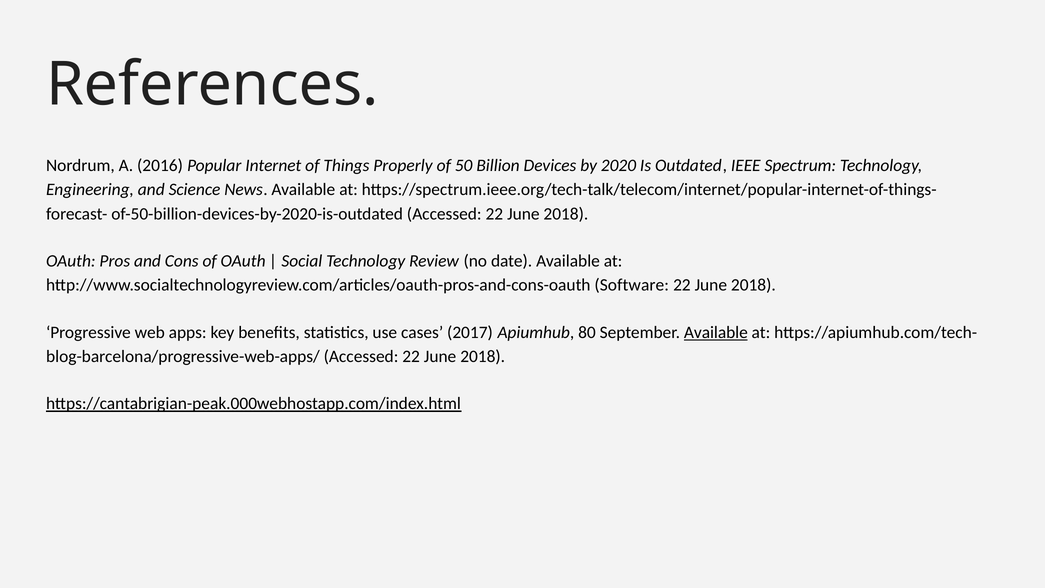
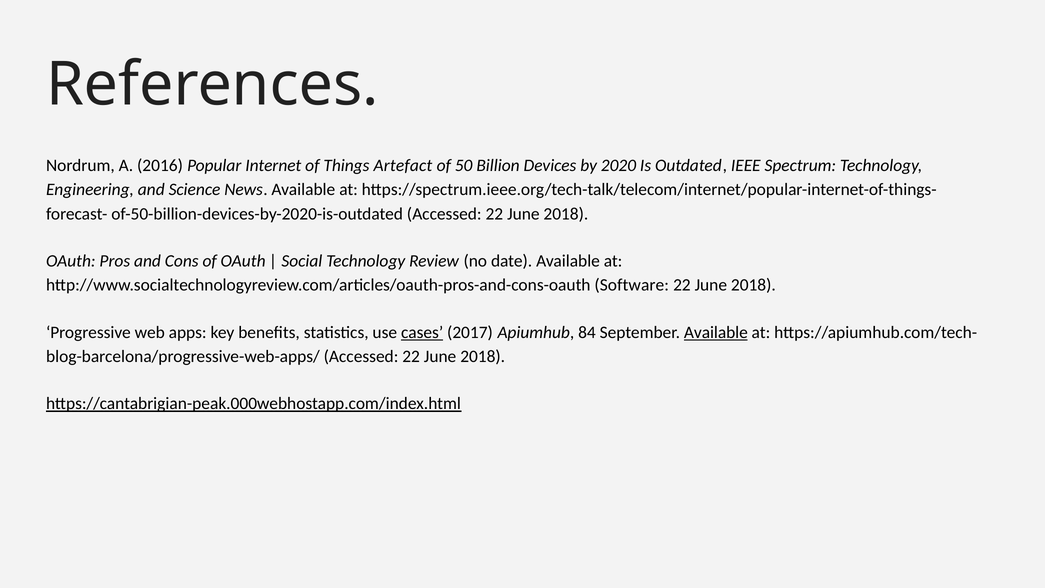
Properly: Properly -> Artefact (403, 166)
cases underline: none -> present (422, 332)
80: 80 -> 84 (587, 332)
